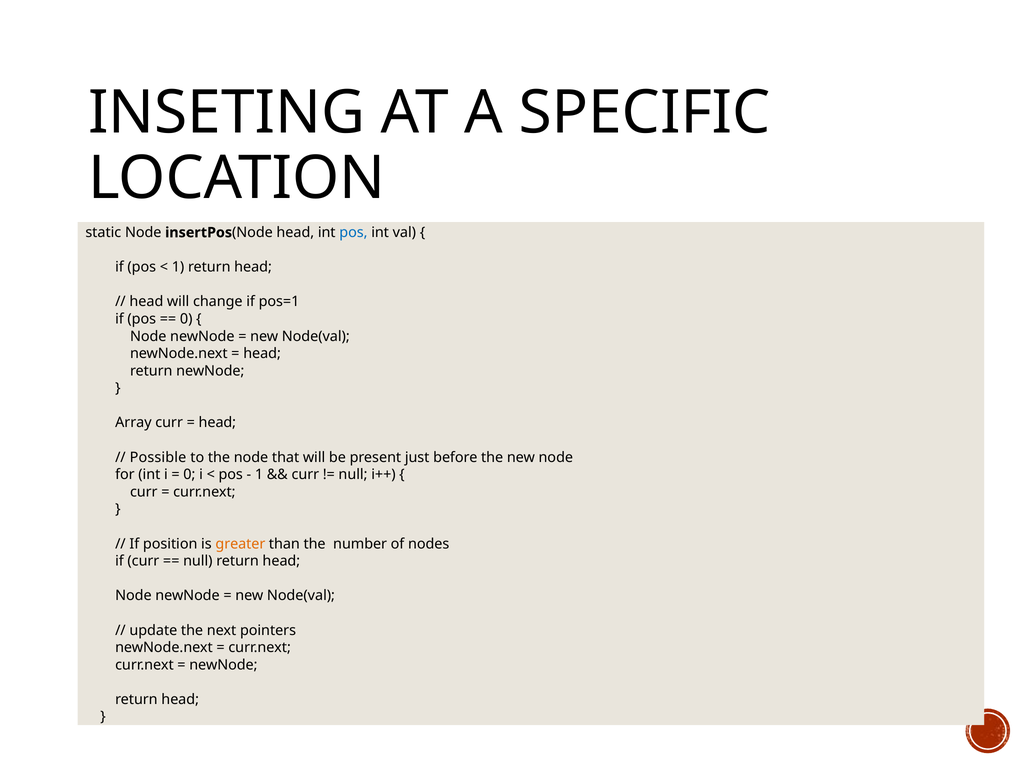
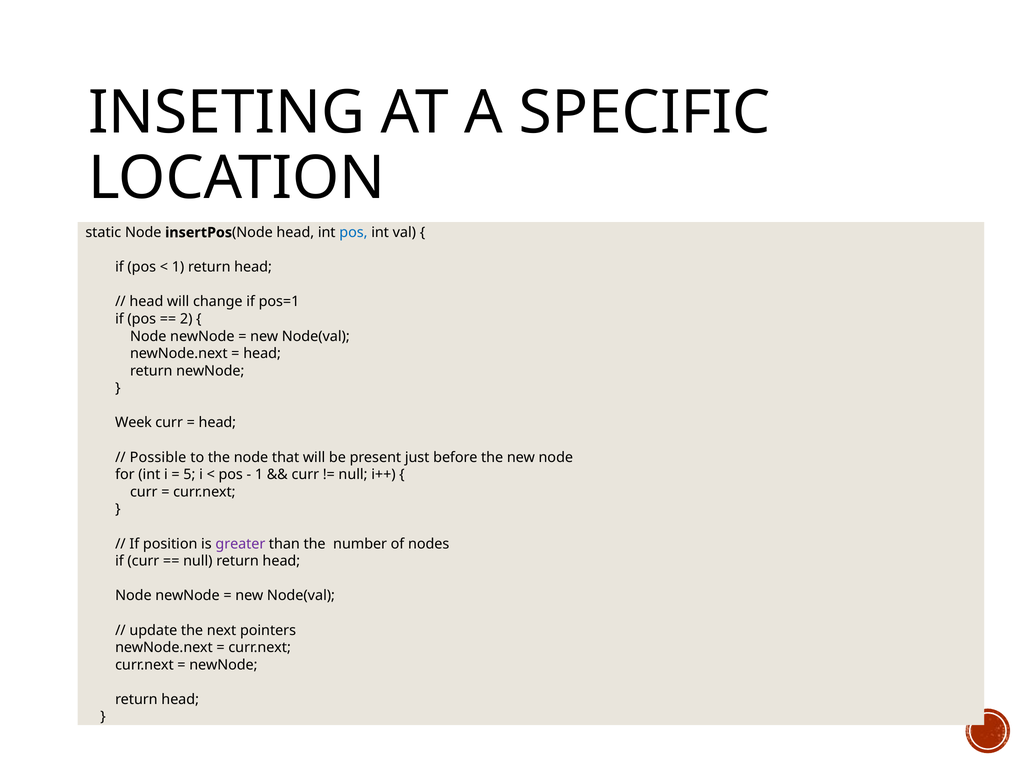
0: 0 -> 2 (186, 319)
Array: Array -> Week (133, 423)
0: 0 -> 5 (189, 475)
greater colour: orange -> purple (240, 544)
